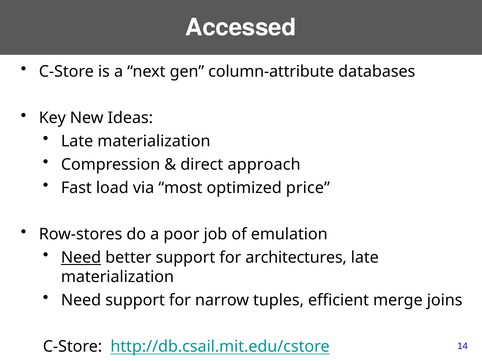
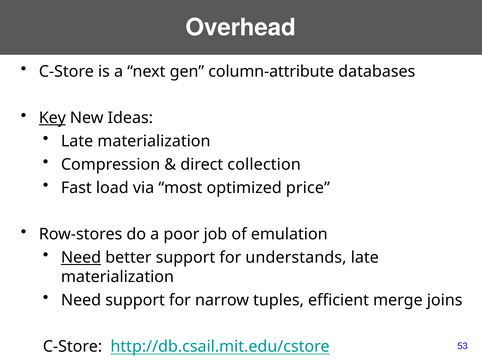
Accessed: Accessed -> Overhead (241, 27)
Key underline: none -> present (52, 118)
approach: approach -> collection (264, 165)
architectures: architectures -> understands (296, 258)
14: 14 -> 53 (463, 347)
